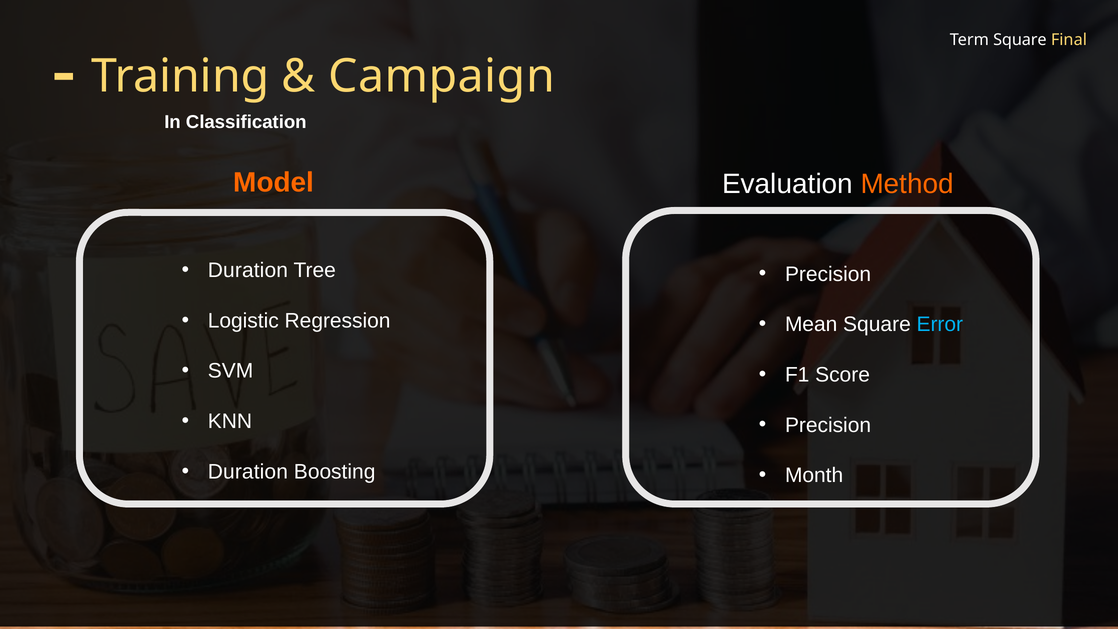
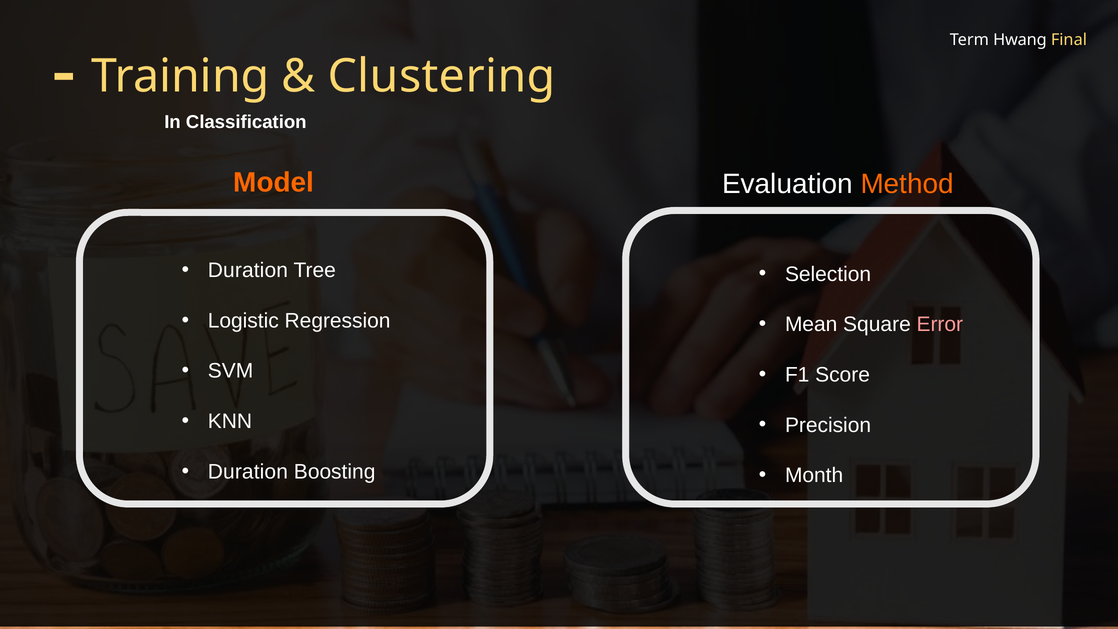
Term Square: Square -> Hwang (1020, 40)
Campaign: Campaign -> Clustering (442, 76)
Precision: Precision -> Selection (828, 274)
Error colour: light blue -> pink (940, 324)
